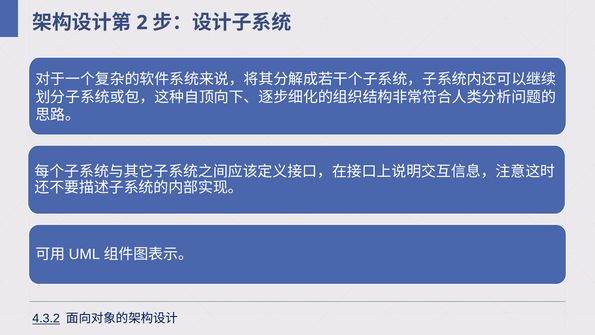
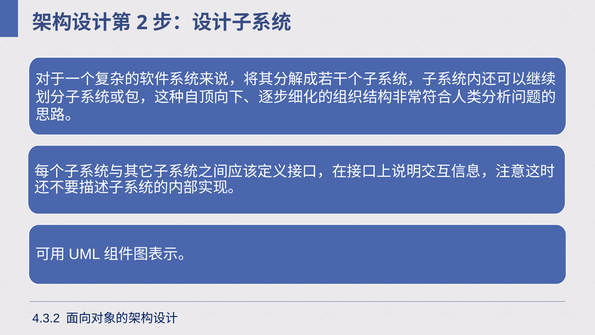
4.3.2 underline: present -> none (46, 318)
